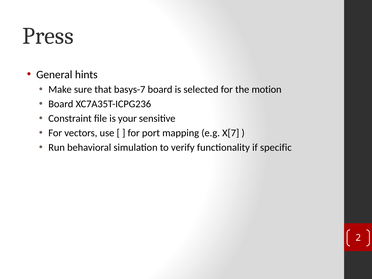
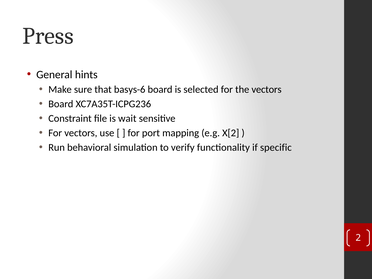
basys-7: basys-7 -> basys-6 (130, 90)
the motion: motion -> vectors (267, 90)
your: your -> wait (127, 119)
X[7: X[7 -> X[2 (231, 133)
